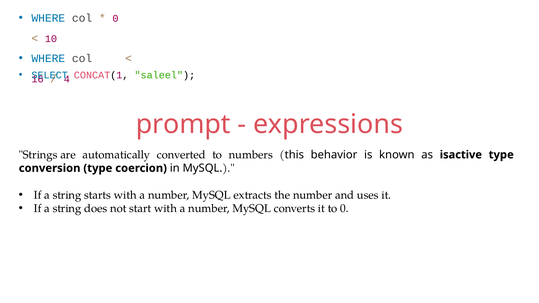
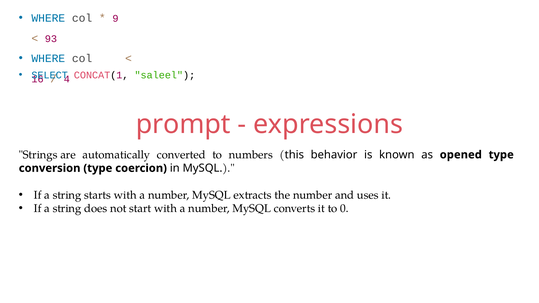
0: 0 -> 9 (115, 19)
10: 10 -> 93 (51, 39)
isactive: isactive -> opened (461, 155)
